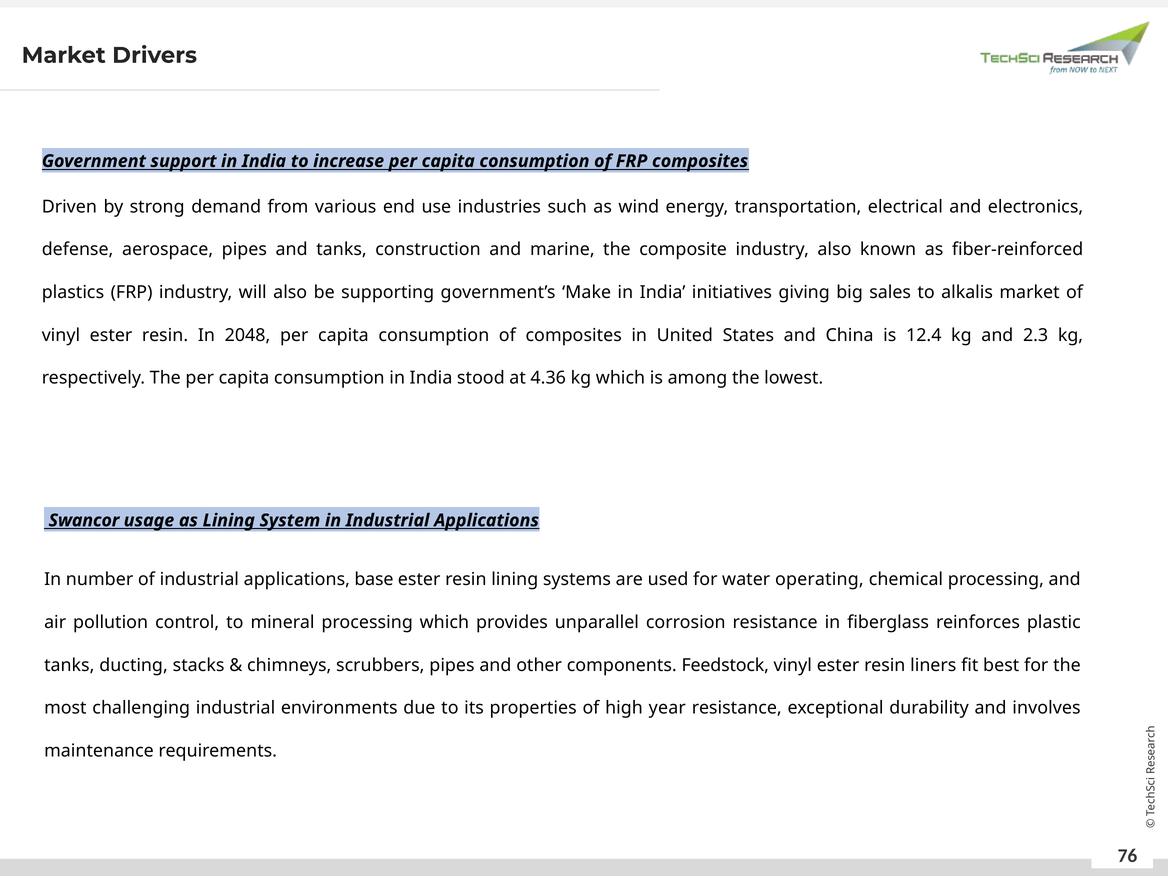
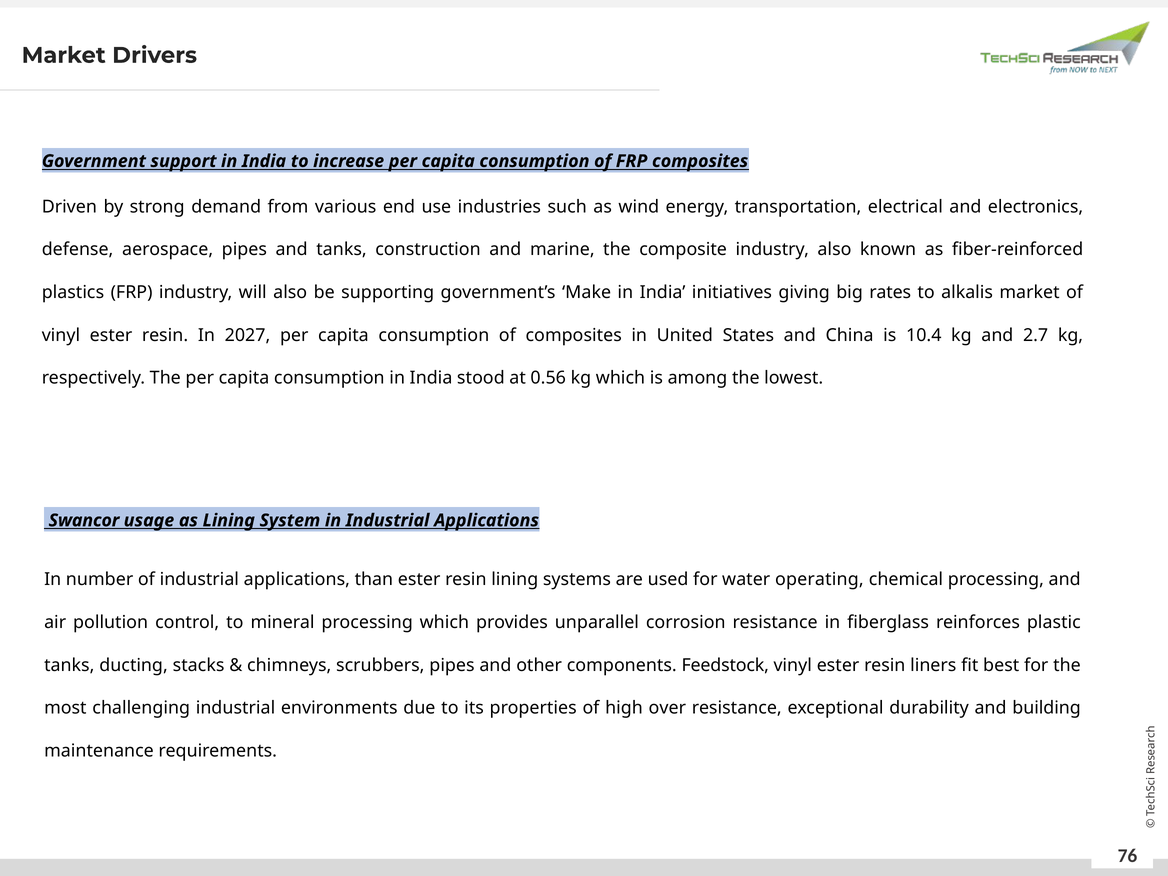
sales: sales -> rates (890, 292)
2048: 2048 -> 2027 (247, 335)
12.4: 12.4 -> 10.4 (924, 335)
2.3: 2.3 -> 2.7 (1036, 335)
4.36: 4.36 -> 0.56 (548, 378)
base: base -> than (374, 580)
year: year -> over (667, 708)
involves: involves -> building (1047, 708)
